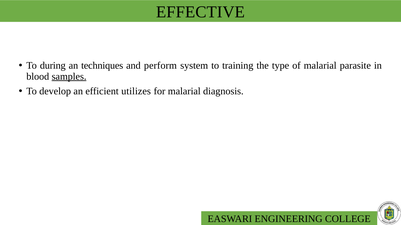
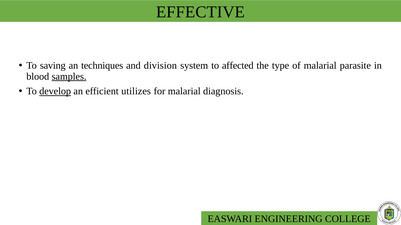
during: during -> saving (53, 66)
perform: perform -> division (160, 66)
training: training -> affected (238, 66)
develop underline: none -> present (55, 92)
